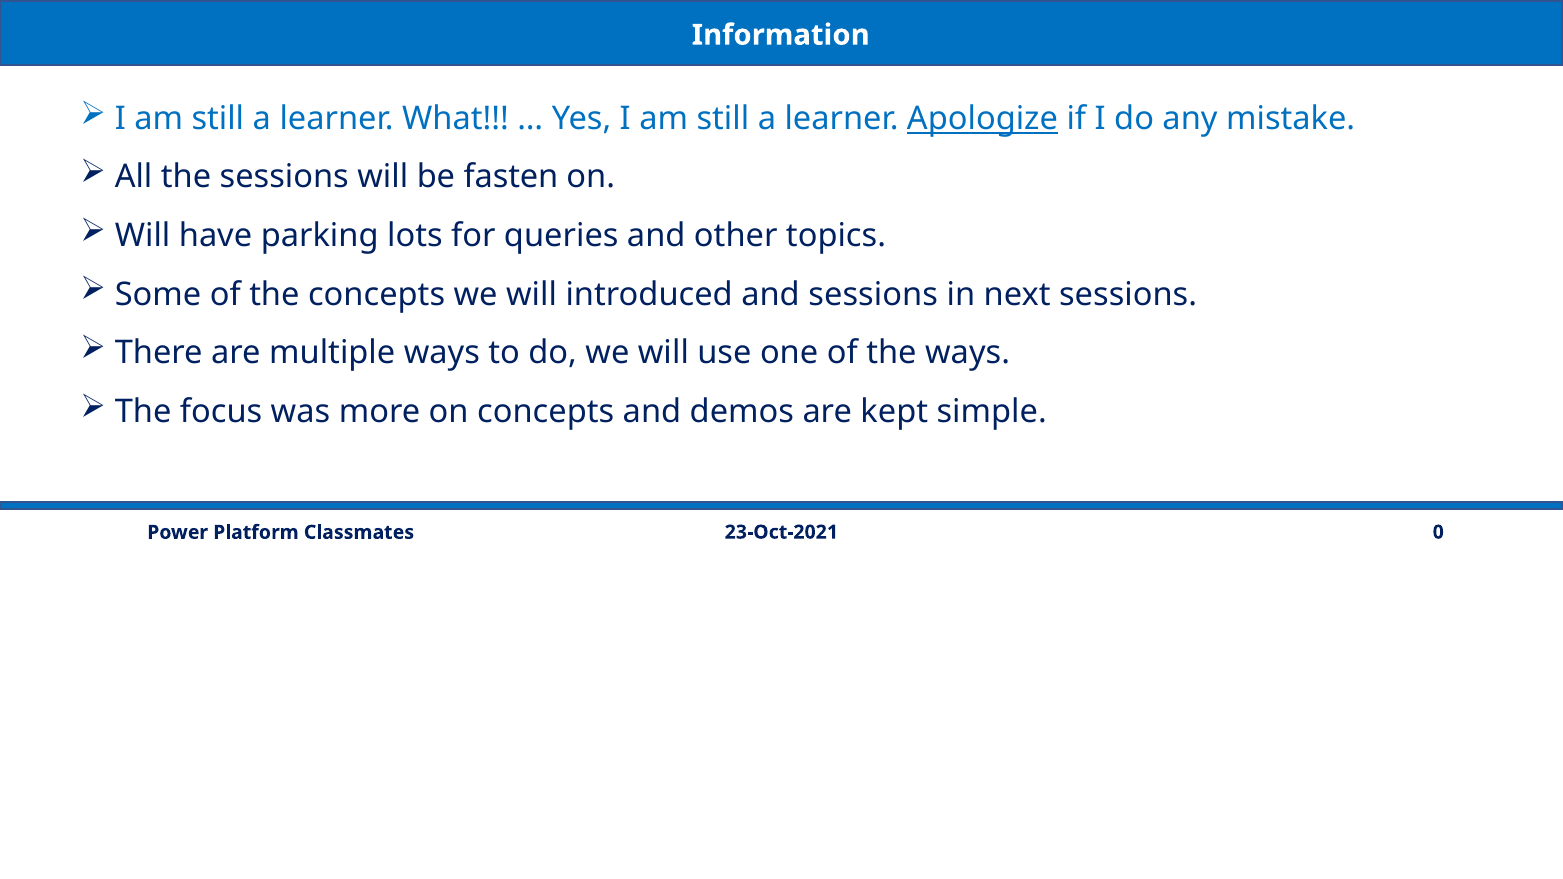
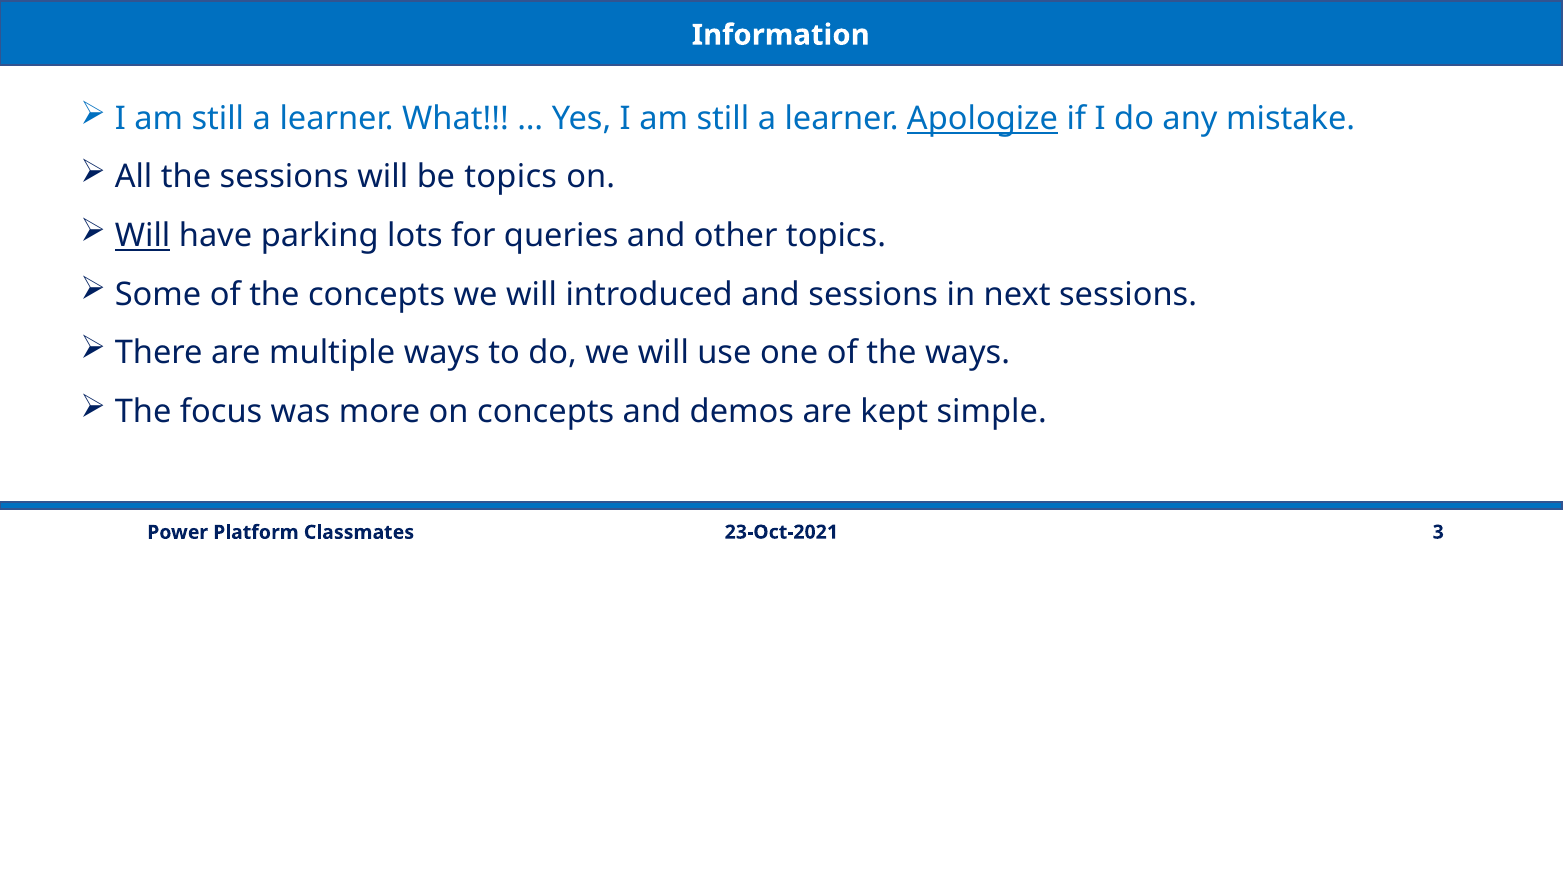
be fasten: fasten -> topics (511, 177)
Will underline: none -> present (143, 236)
0: 0 -> 3 (1438, 532)
